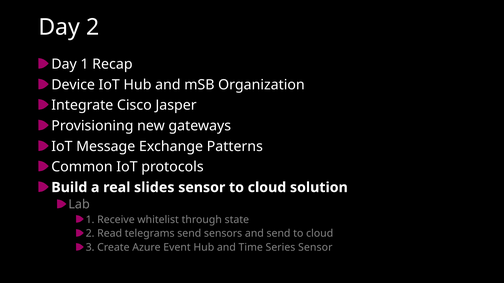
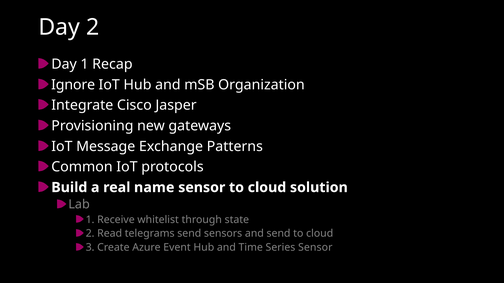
Device: Device -> Ignore (73, 85)
slides: slides -> name (154, 188)
